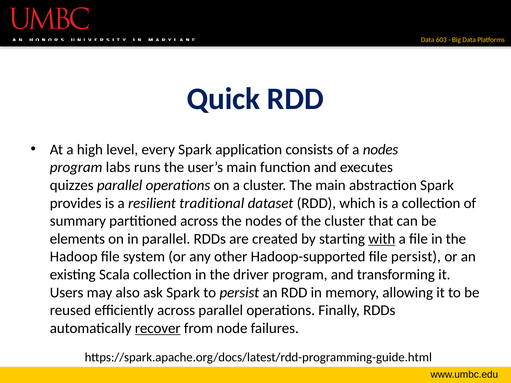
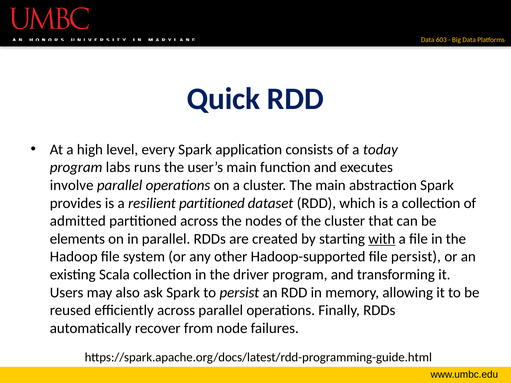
a nodes: nodes -> today (380, 150)
quizzes: quizzes -> involve (72, 185)
resilient traditional: traditional -> partitioned (212, 203)
summary: summary -> admitted (78, 221)
recover underline: present -> none (158, 328)
